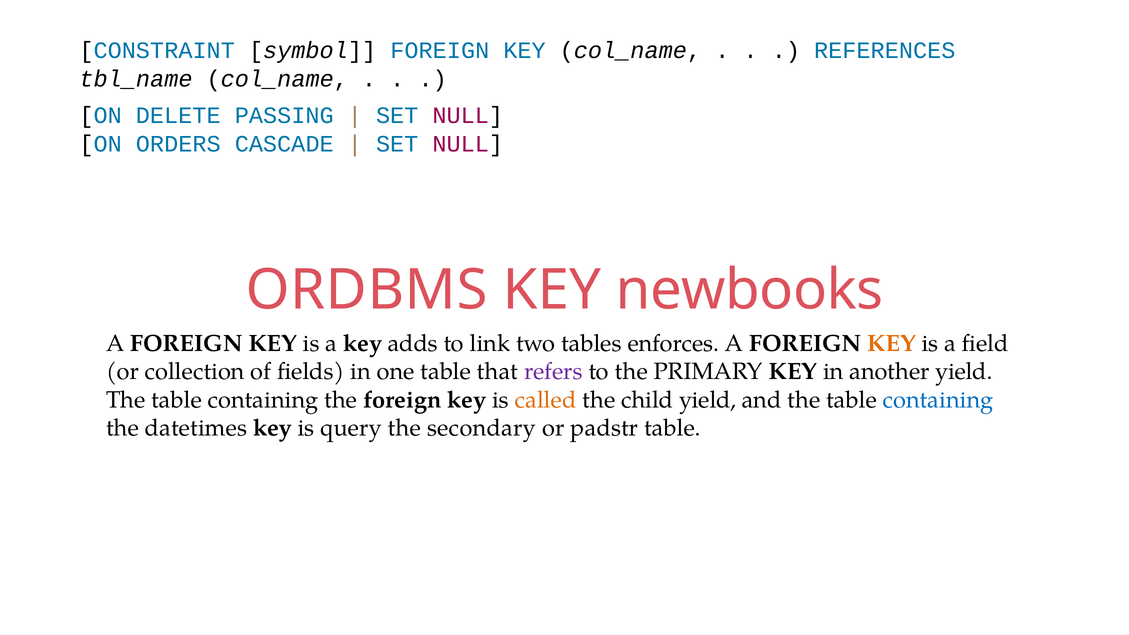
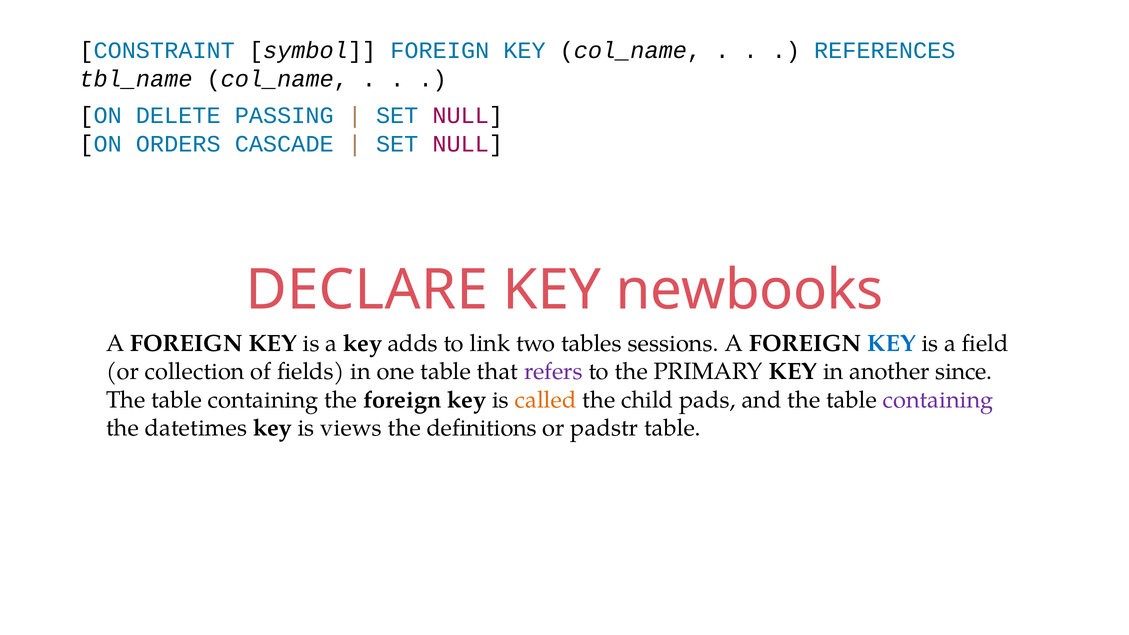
ORDBMS: ORDBMS -> DECLARE (367, 290)
enforces: enforces -> sessions (673, 343)
KEY colour: orange -> blue (892, 343)
another yield: yield -> since (964, 372)
child yield: yield -> pads (707, 400)
containing colour: blue -> purple (938, 400)
query: query -> views (351, 428)
secondary: secondary -> definitions (482, 428)
